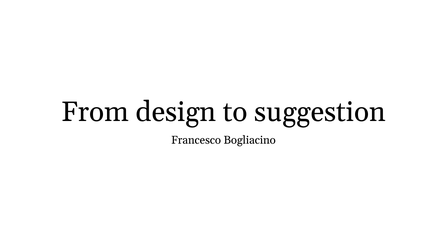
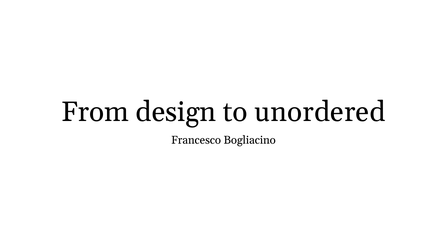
suggestion: suggestion -> unordered (320, 112)
